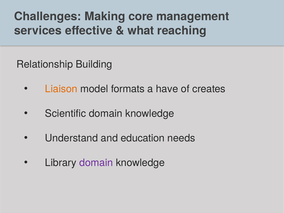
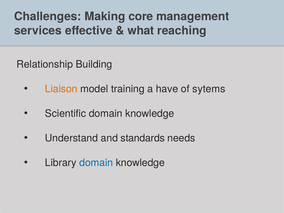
formats: formats -> training (128, 89)
creates: creates -> sytems (209, 89)
education: education -> standards (143, 138)
domain colour: purple -> blue (96, 163)
